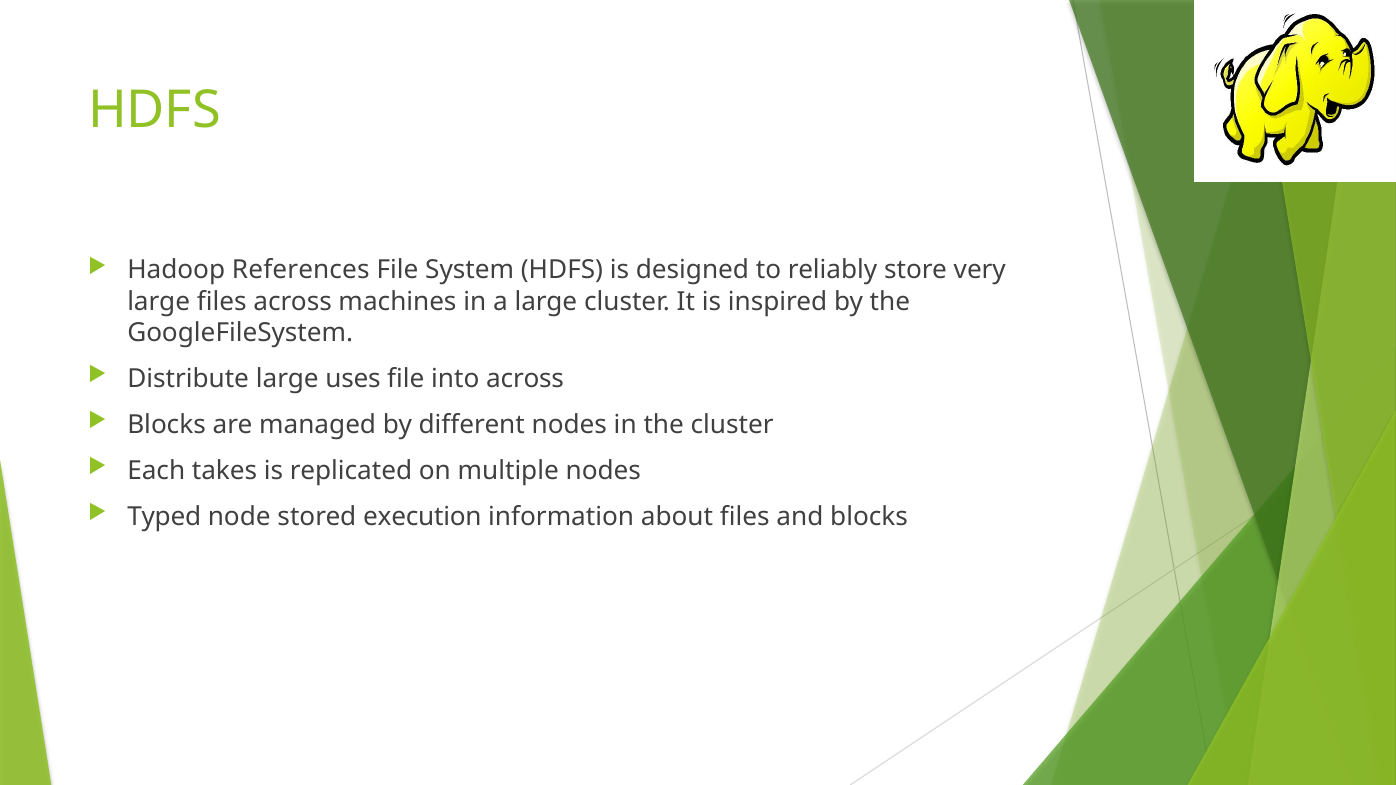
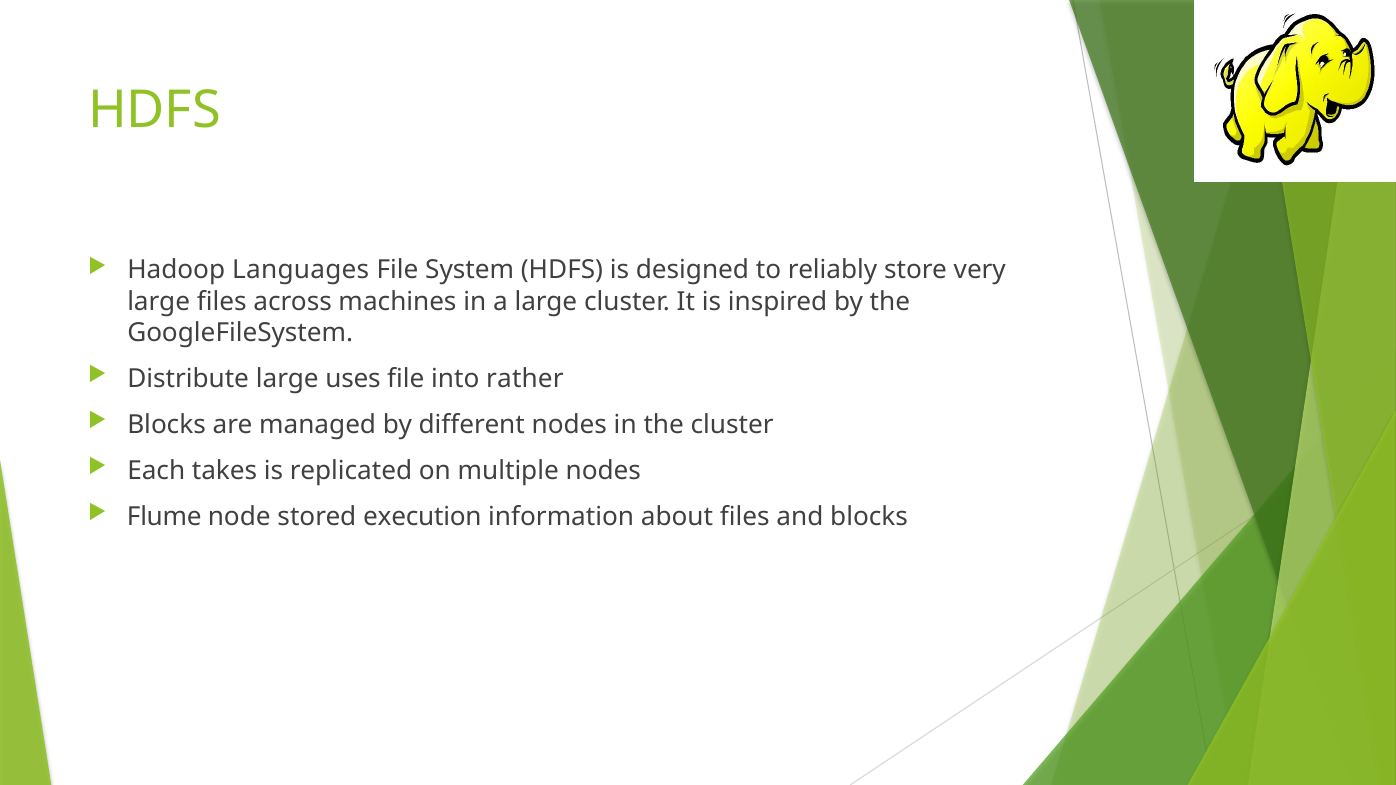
References: References -> Languages (301, 270)
into across: across -> rather (525, 379)
Typed: Typed -> Flume (164, 517)
